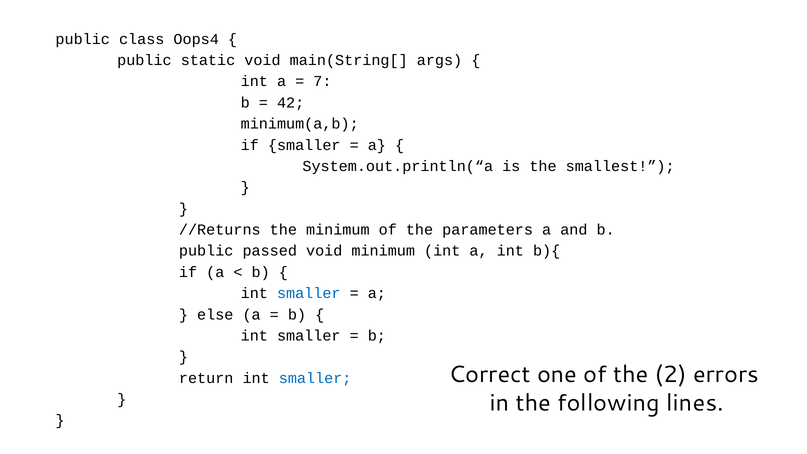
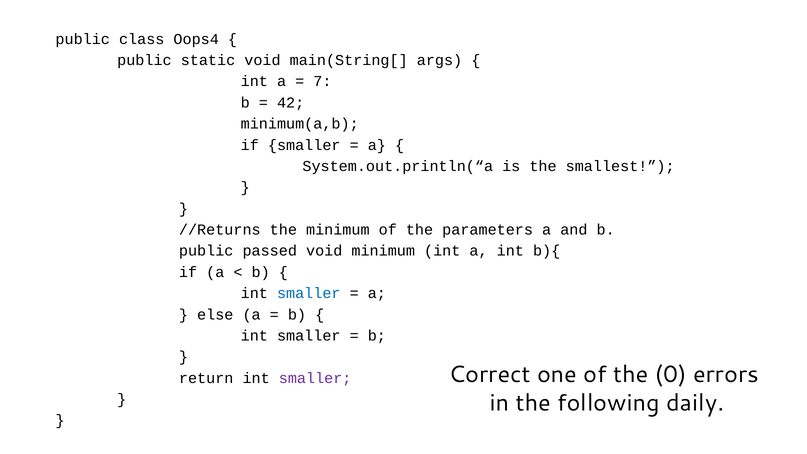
2: 2 -> 0 (671, 375)
smaller colour: blue -> purple (315, 378)
lines: lines -> daily (695, 403)
